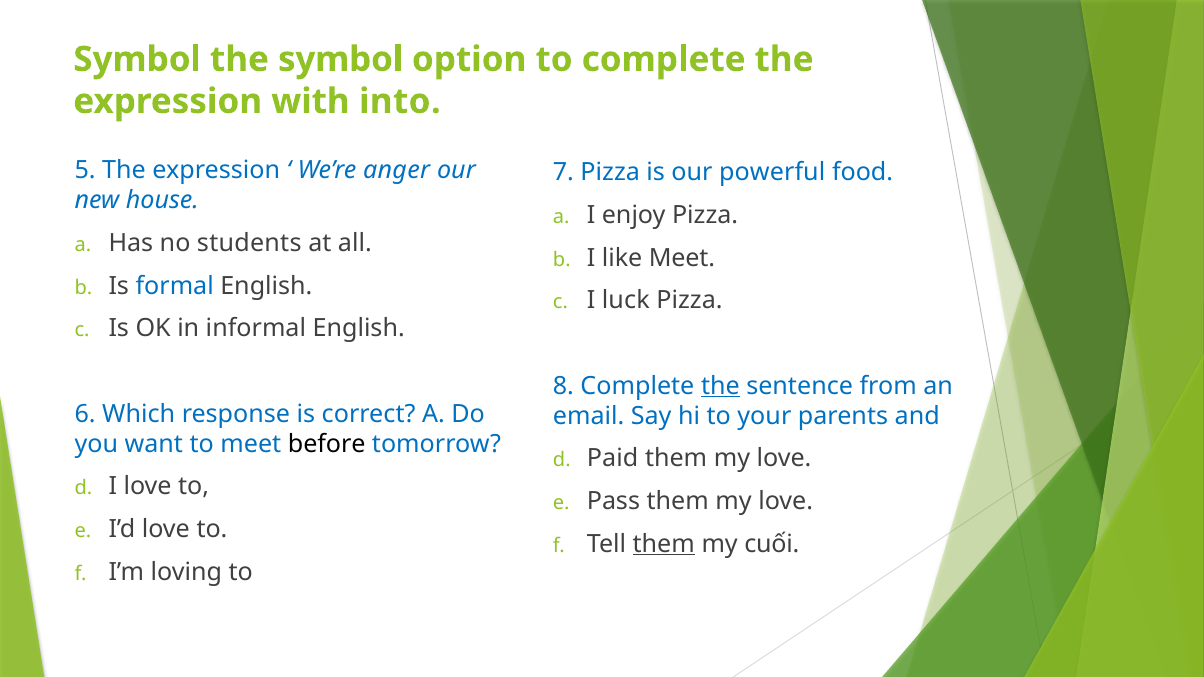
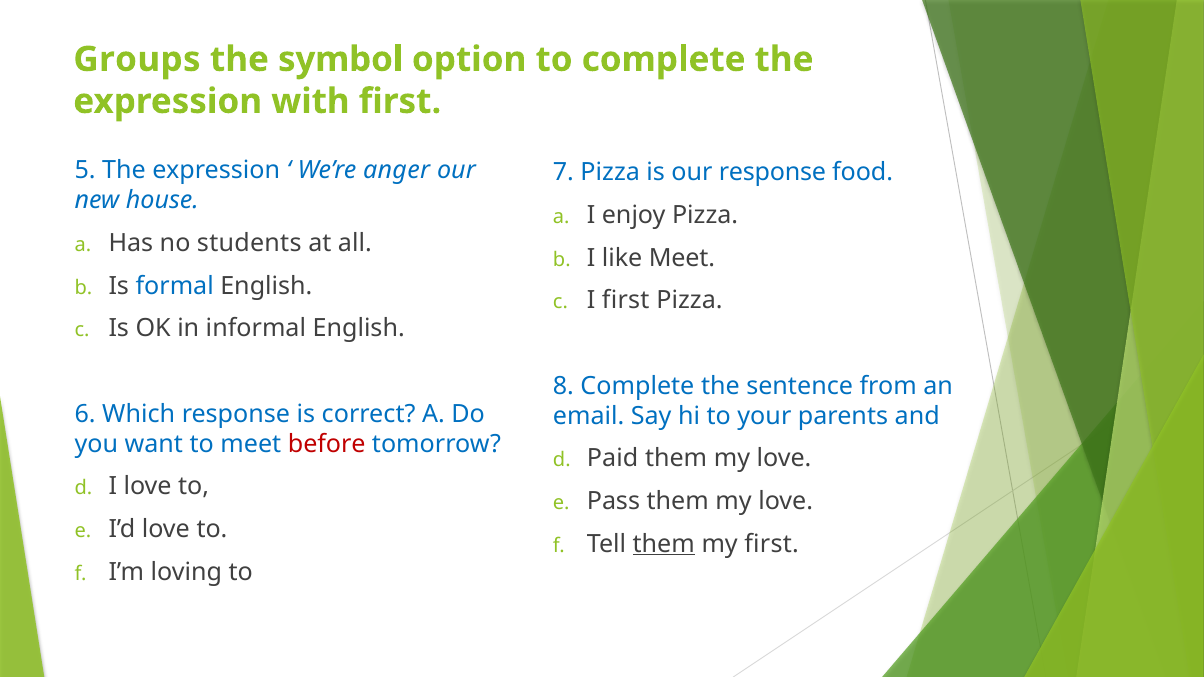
Symbol: Symbol -> Groups (137, 59)
with into: into -> first (400, 101)
our powerful: powerful -> response (772, 173)
I luck: luck -> first (626, 301)
the underline: present -> none (720, 386)
before colour: black -> red (327, 444)
my cuối: cuối -> first (772, 544)
